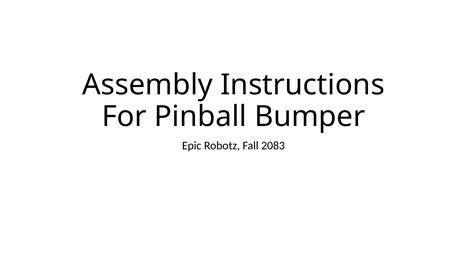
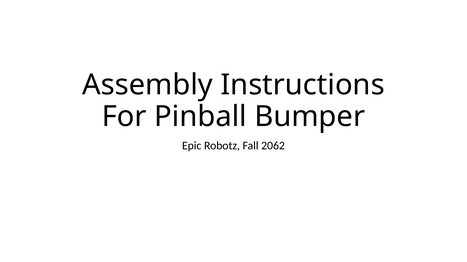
2083: 2083 -> 2062 (273, 146)
